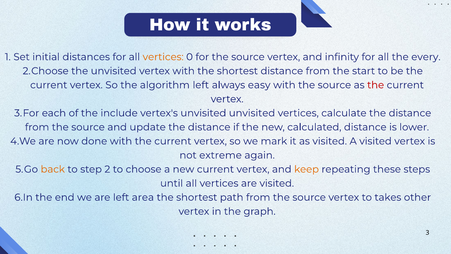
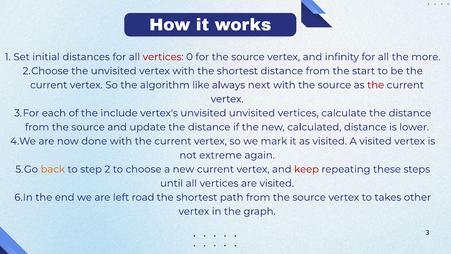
vertices colour: orange -> red (163, 57)
every: every -> more (426, 57)
algorithm left: left -> like (201, 85)
easy: easy -> next (259, 85)
keep colour: orange -> red (307, 169)
area: area -> road (143, 197)
